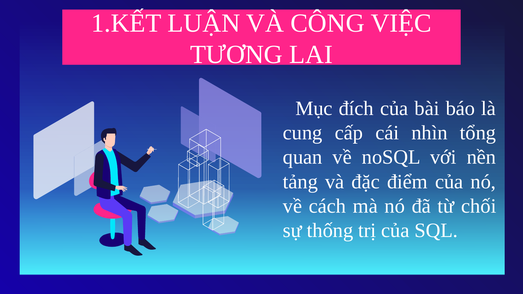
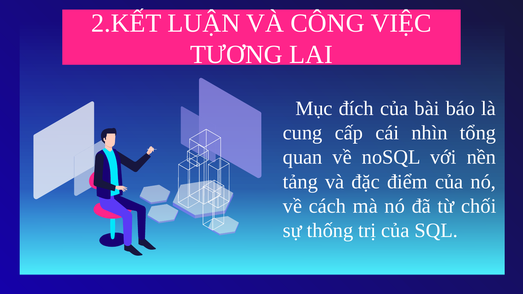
1.KẾT: 1.KẾT -> 2.KẾT (126, 23)
